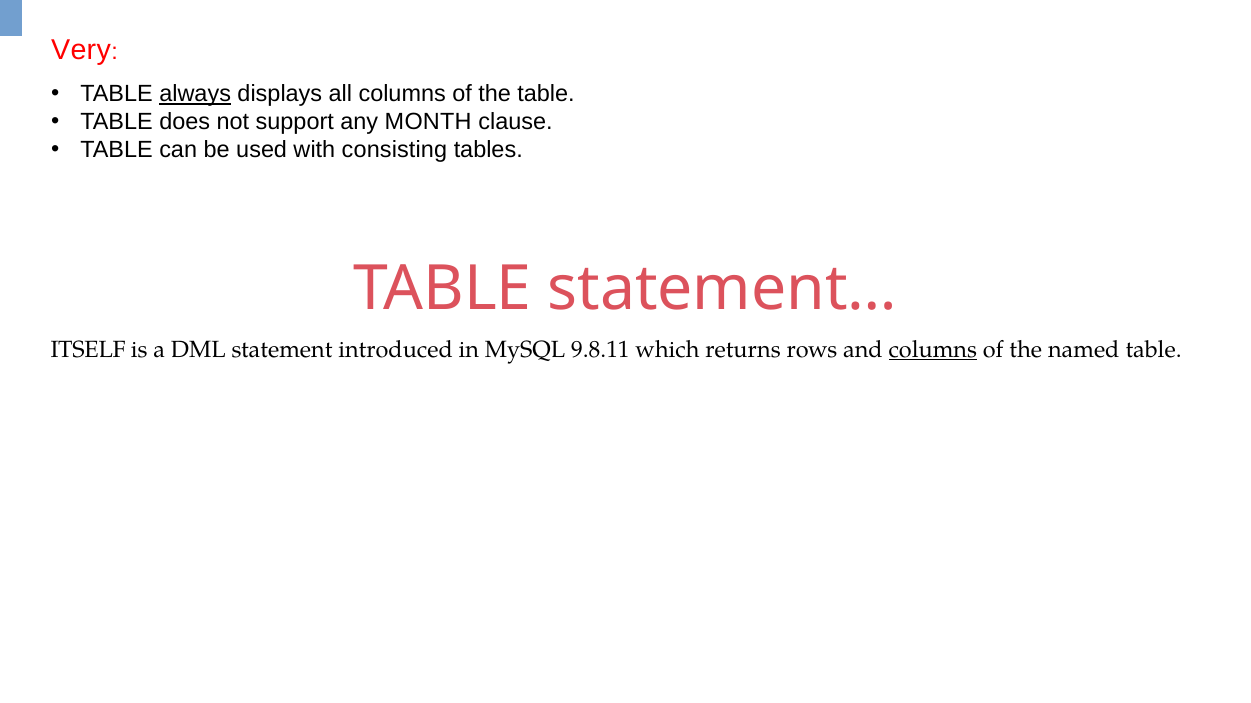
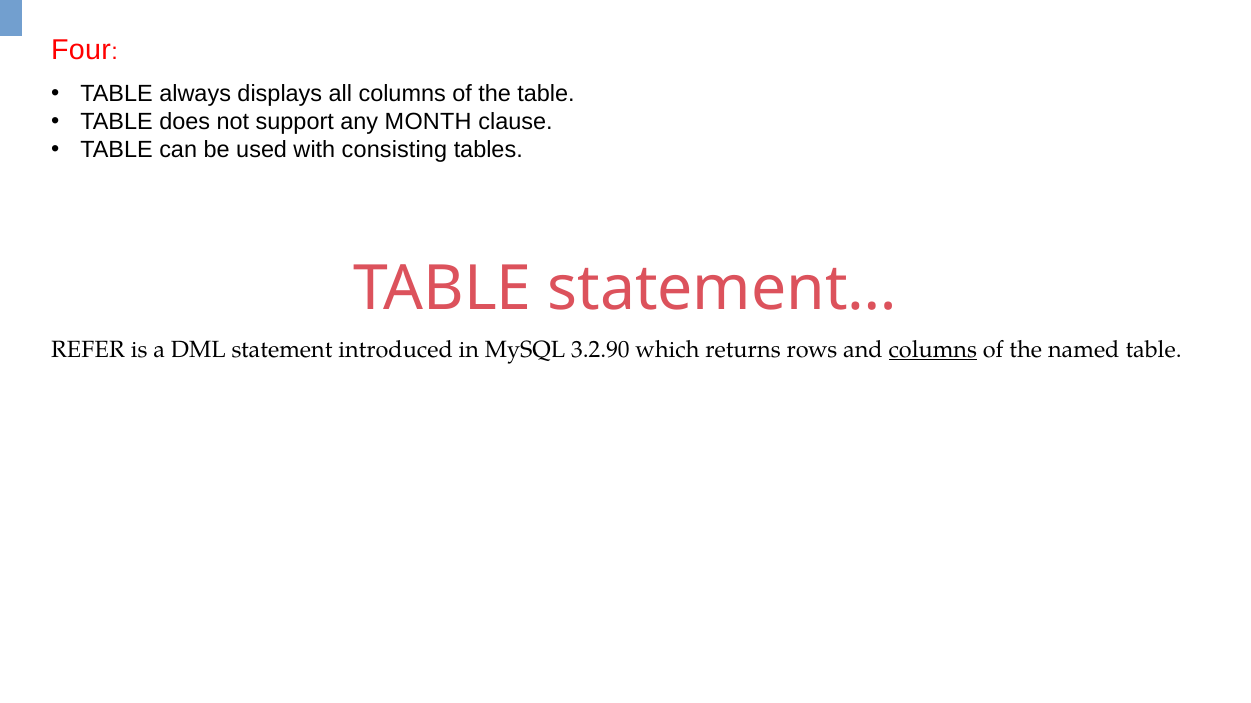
Very: Very -> Four (81, 51)
always underline: present -> none (195, 94)
ITSELF: ITSELF -> REFER (88, 350)
9.8.11: 9.8.11 -> 3.2.90 (600, 350)
